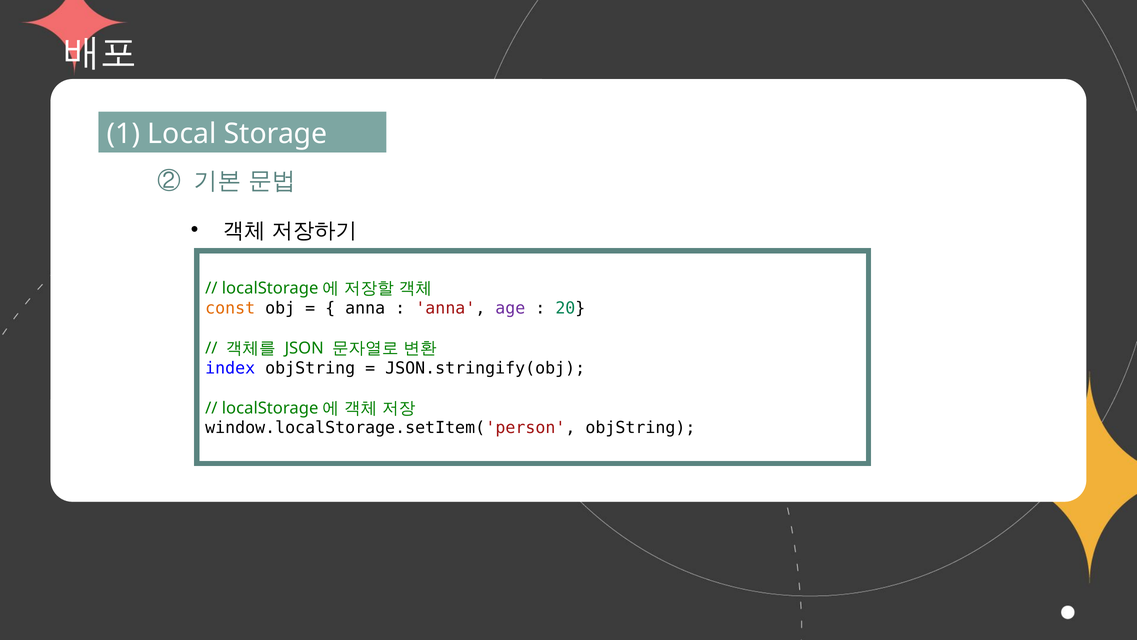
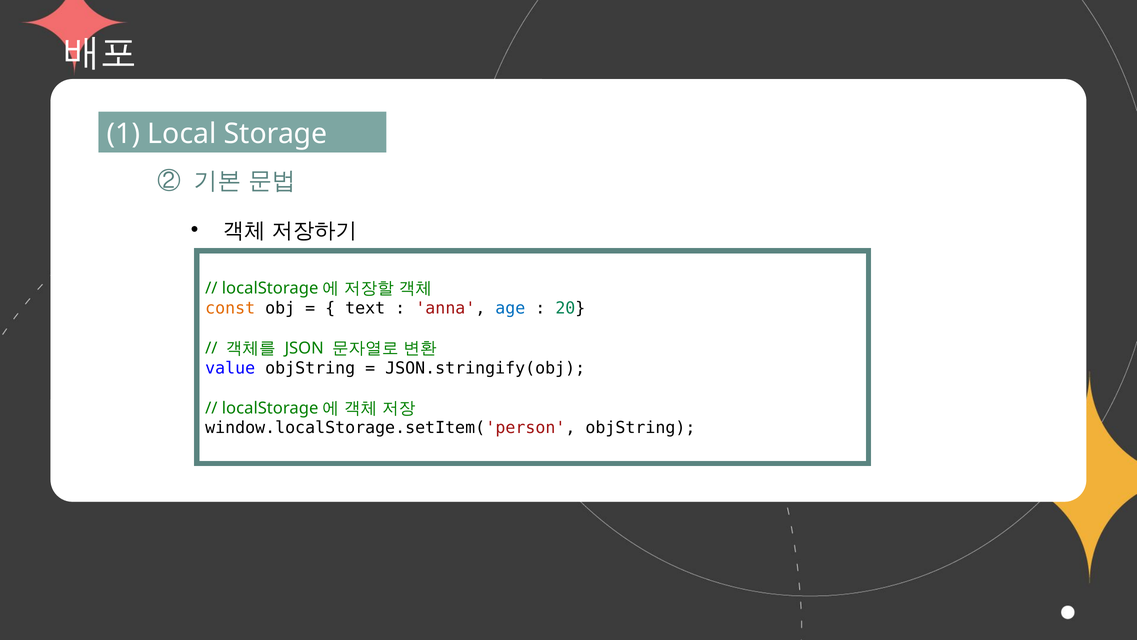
anna: anna -> text (365, 308)
age colour: purple -> blue (510, 308)
index: index -> value (230, 368)
